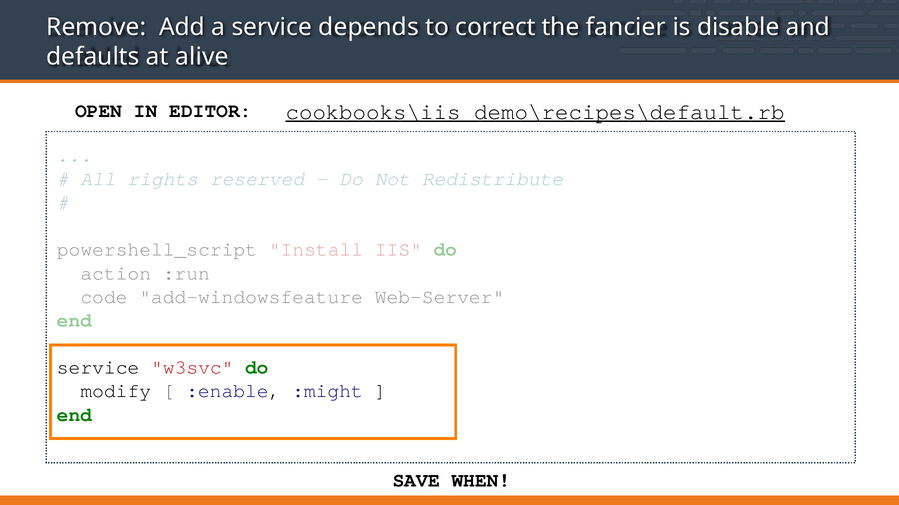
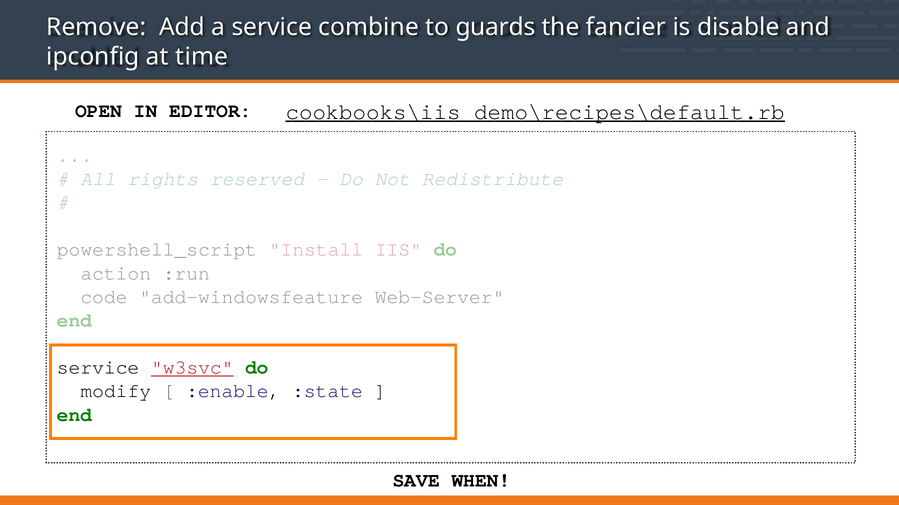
depends: depends -> combine (369, 27)
correct: correct -> guards (495, 27)
defaults: defaults -> ipconfig (93, 57)
alive: alive -> time (202, 57)
w3svc underline: none -> present (192, 368)
:might: :might -> :state (327, 391)
